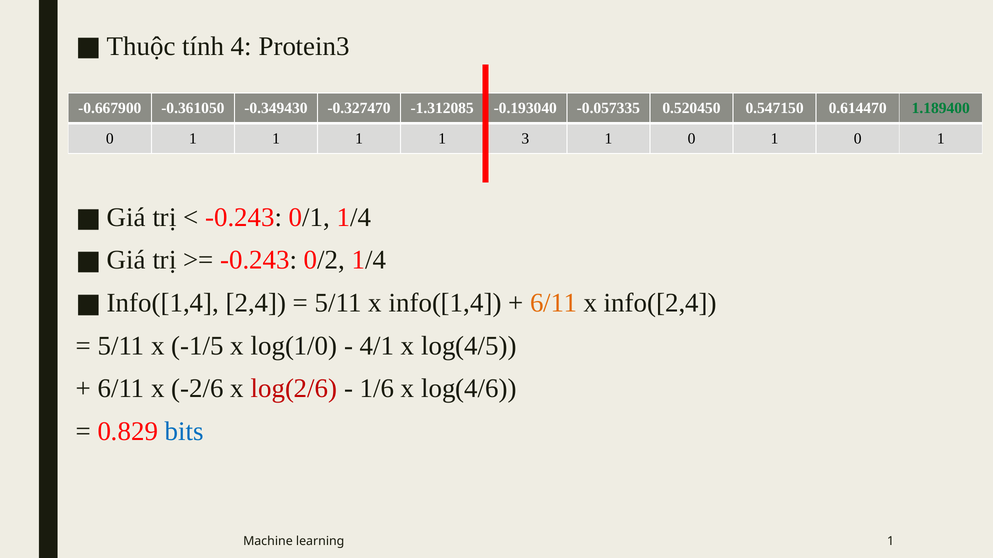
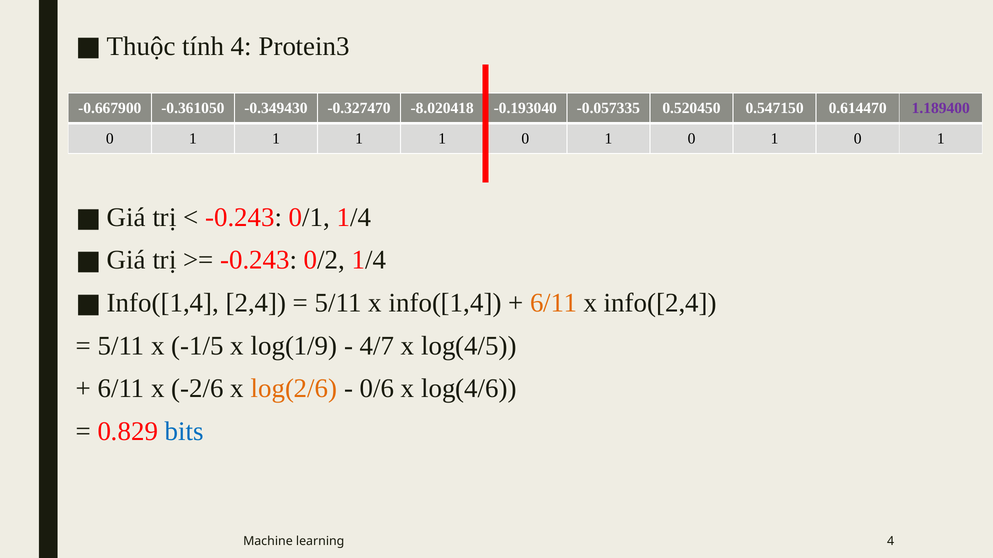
-1.312085: -1.312085 -> -8.020418 (442, 108)
1.189400 colour: green -> purple (941, 108)
1 1 3: 3 -> 0 (525, 139)
log(1/0: log(1/0 -> log(1/9 (294, 346)
4/1: 4/1 -> 4/7 (377, 346)
log(2/6 colour: red -> orange (294, 389)
1/6: 1/6 -> 0/6 (377, 389)
learning 1: 1 -> 4 (891, 542)
